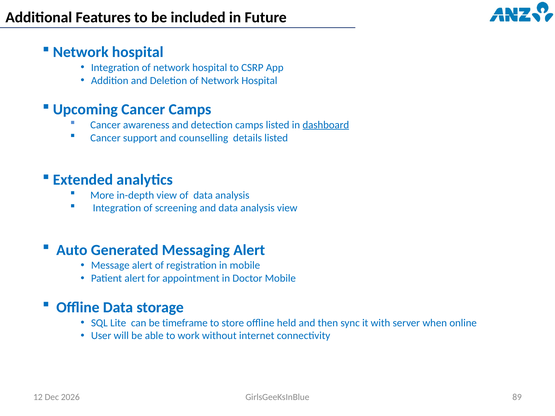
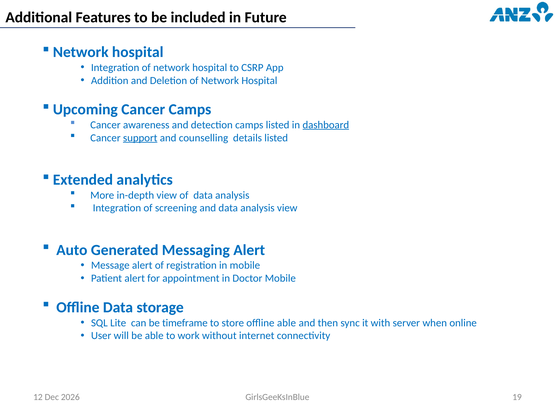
support underline: none -> present (140, 138)
offline held: held -> able (287, 323)
89: 89 -> 19 (517, 397)
